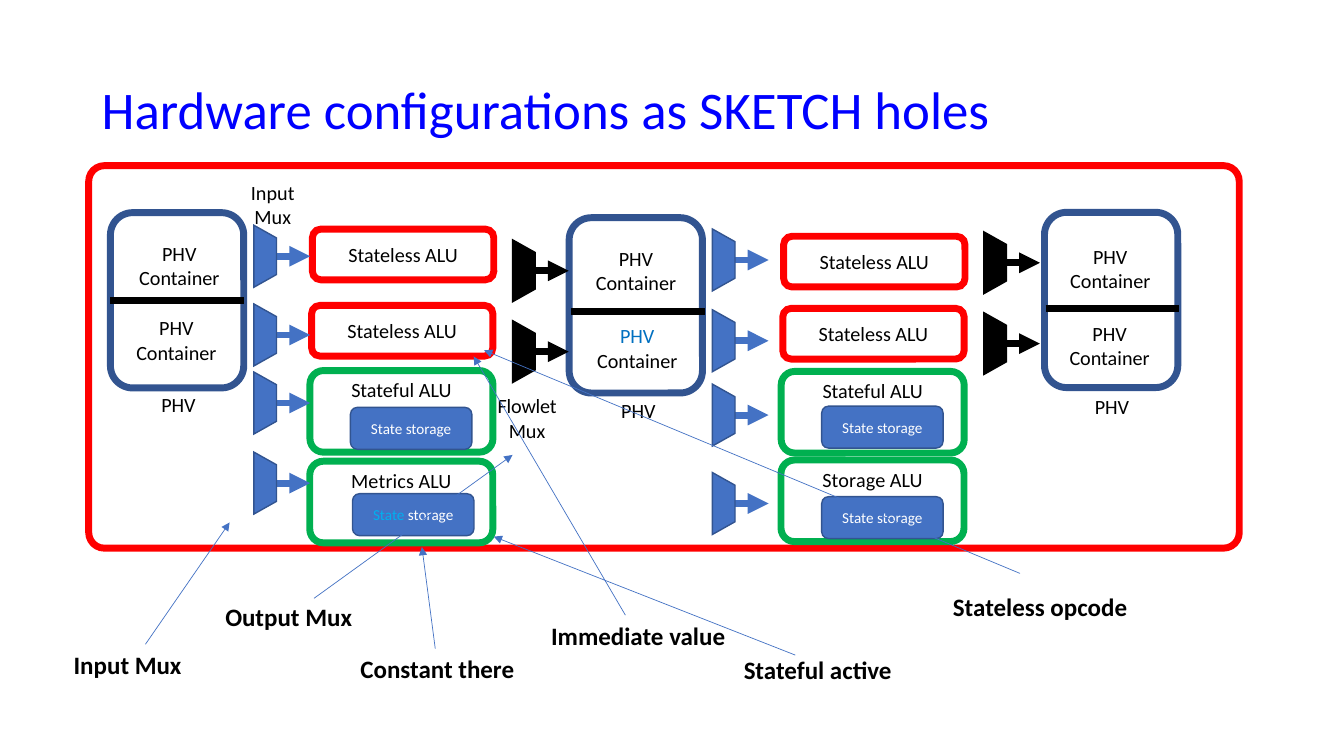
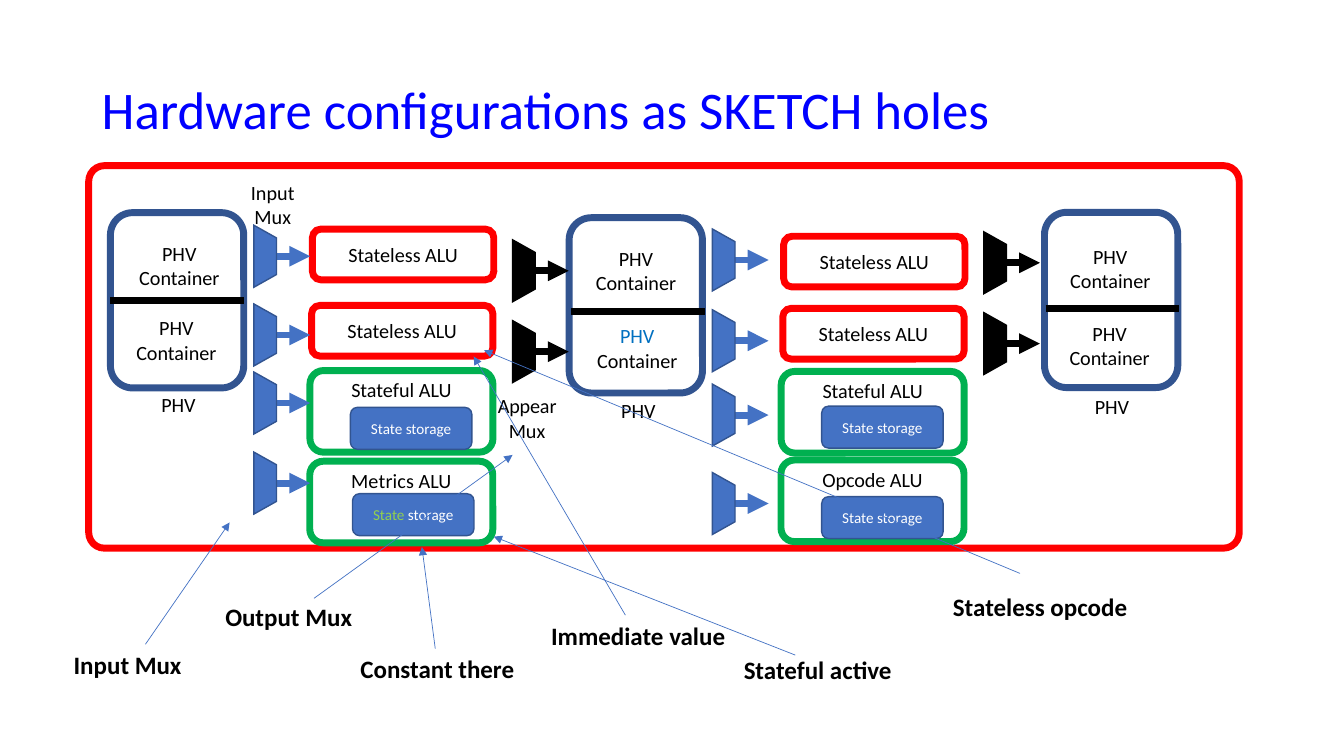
Flowlet: Flowlet -> Appear (527, 407)
Storage: Storage -> Opcode (854, 480)
State colour: light blue -> light green (389, 515)
